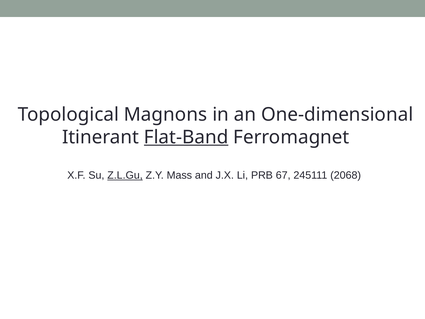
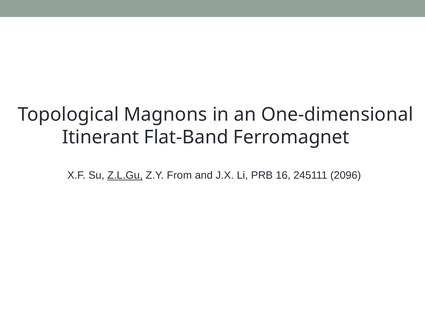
Flat-Band underline: present -> none (186, 137)
Mass: Mass -> From (179, 175)
67: 67 -> 16 (283, 175)
2068: 2068 -> 2096 (346, 175)
